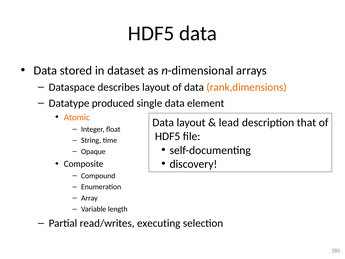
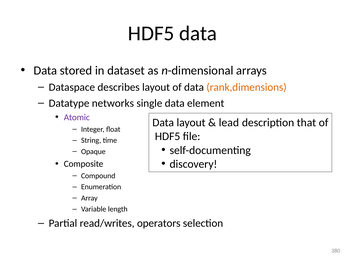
produced: produced -> networks (113, 103)
Atomic colour: orange -> purple (77, 117)
executing: executing -> operators (159, 223)
